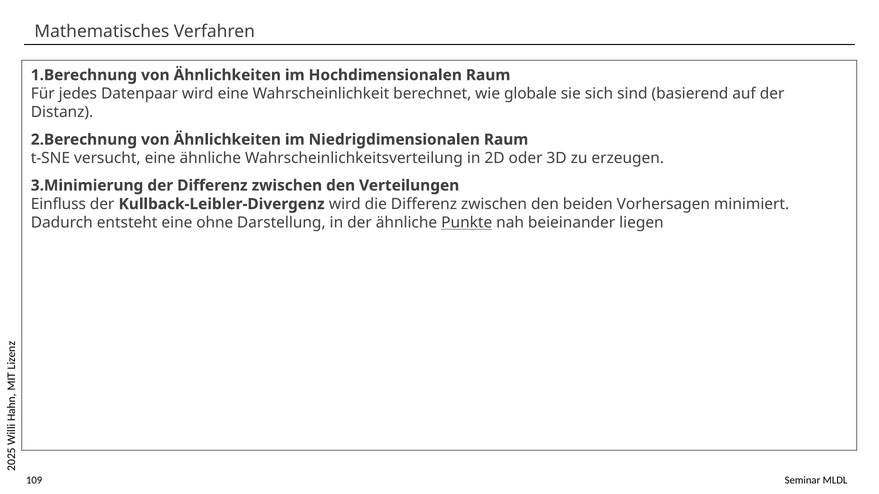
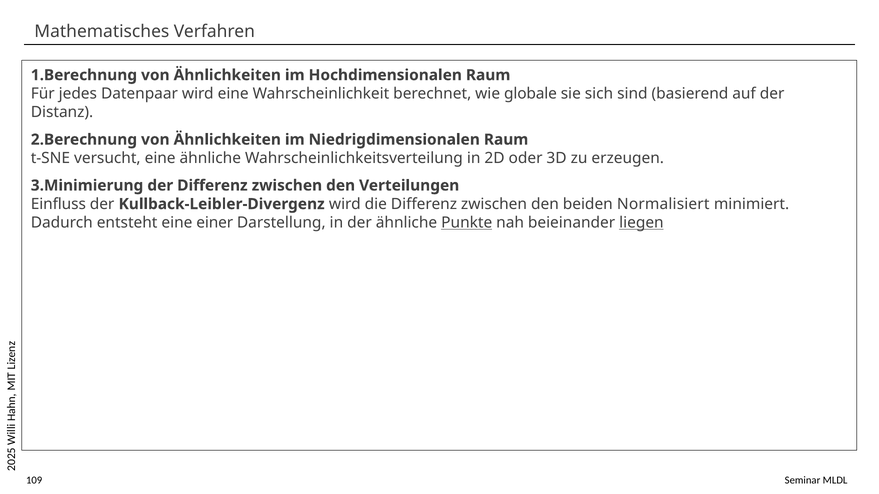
Vorhersagen: Vorhersagen -> Normalisiert (663, 204)
ohne: ohne -> einer (215, 223)
liegen underline: none -> present (641, 223)
